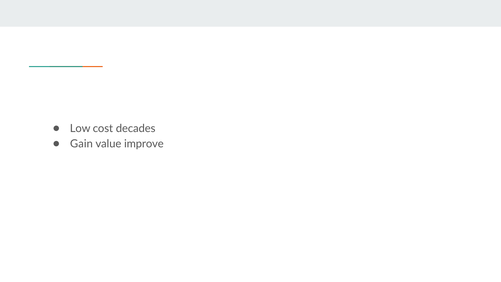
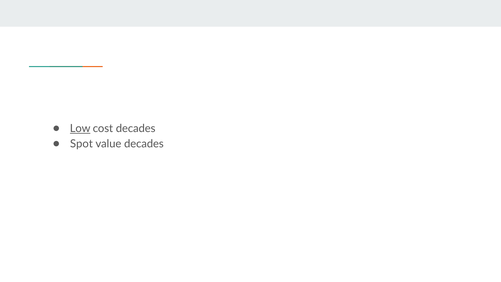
Low underline: none -> present (80, 128)
Gain: Gain -> Spot (81, 144)
value improve: improve -> decades (144, 144)
